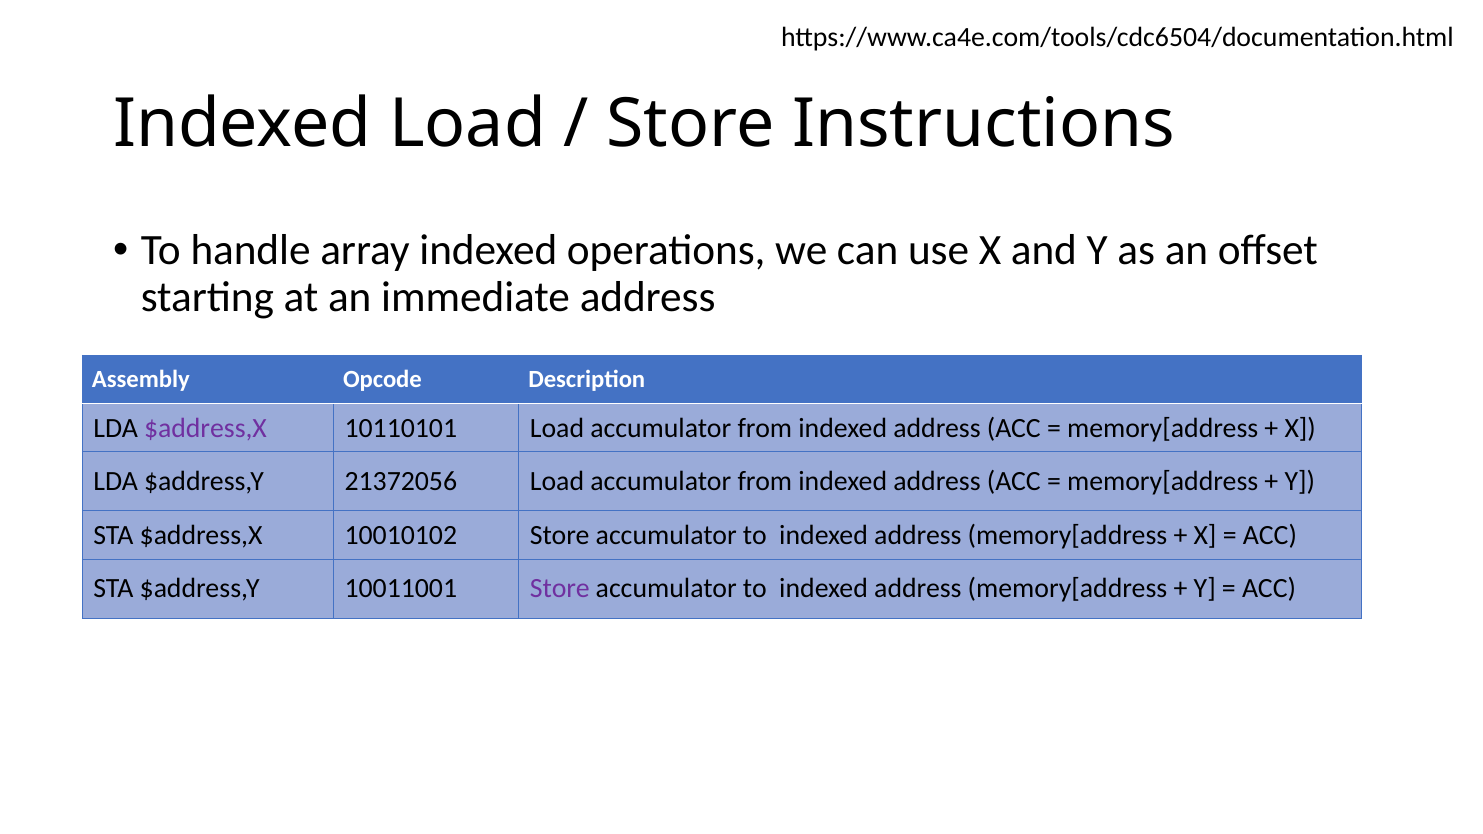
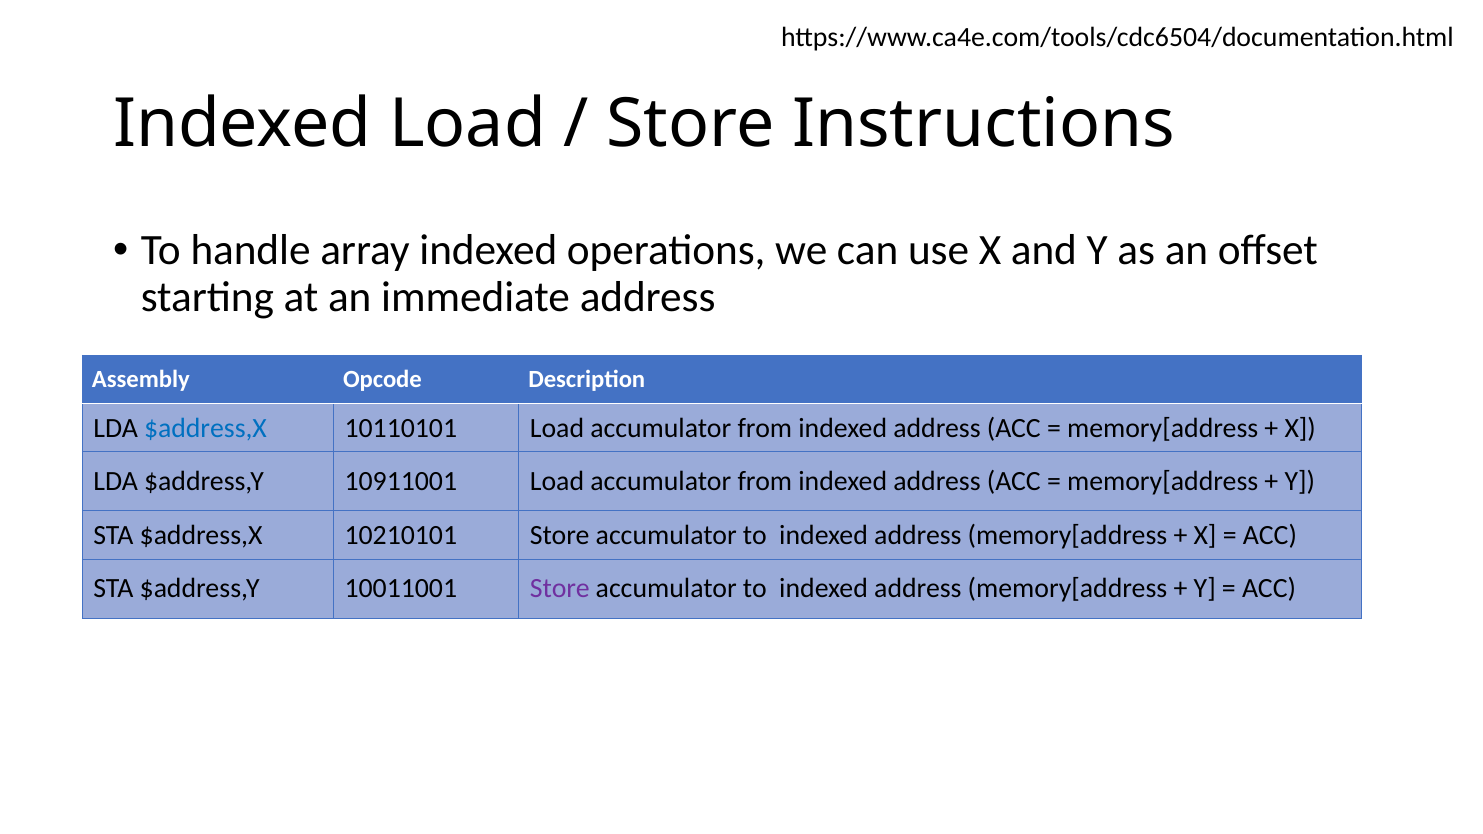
$address,X colour: purple -> blue (205, 428)
21372056: 21372056 -> 10911001 (401, 482)
10010102: 10010102 -> 10210101 (401, 535)
